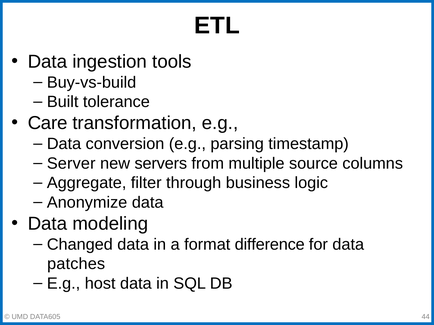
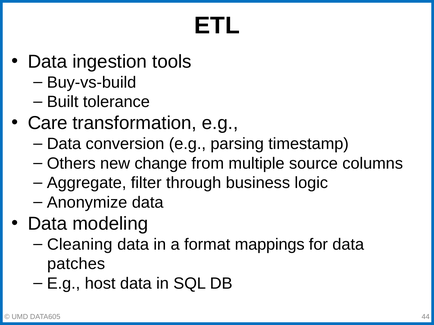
Server: Server -> Others (71, 164)
servers: servers -> change (161, 164)
Changed: Changed -> Cleaning (80, 245)
difference: difference -> mappings (270, 245)
